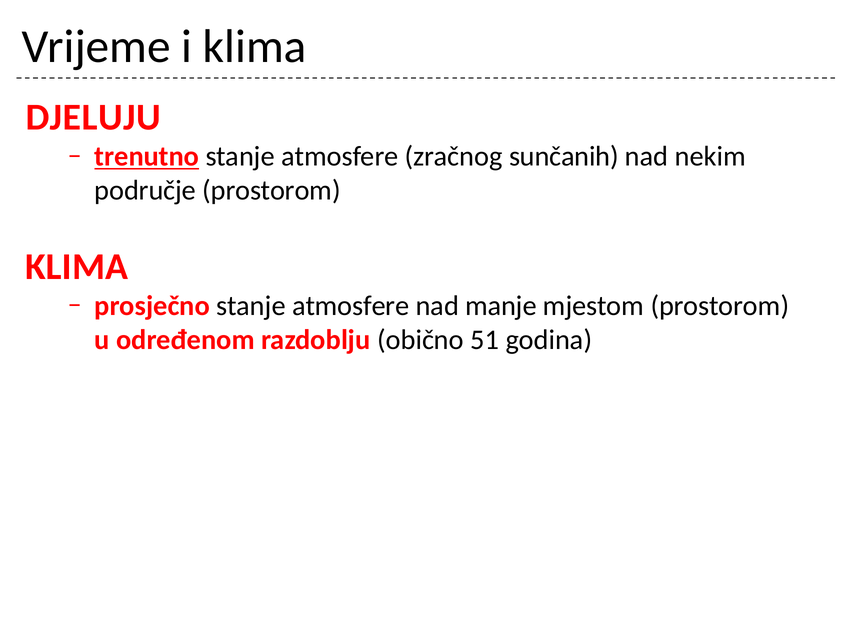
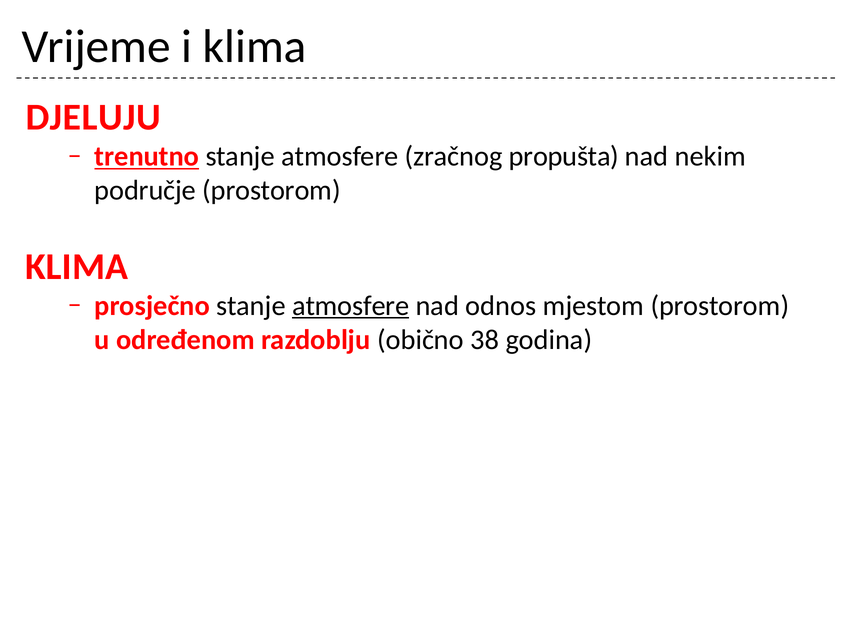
sunčanih: sunčanih -> propušta (564, 157)
atmosfere underline: none -> present (351, 306)
manje: manje -> odnos (501, 306)
51: 51 -> 38 (485, 340)
